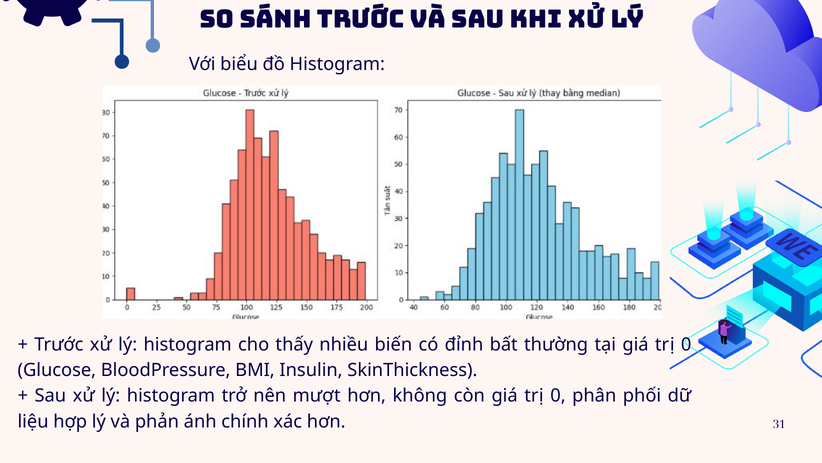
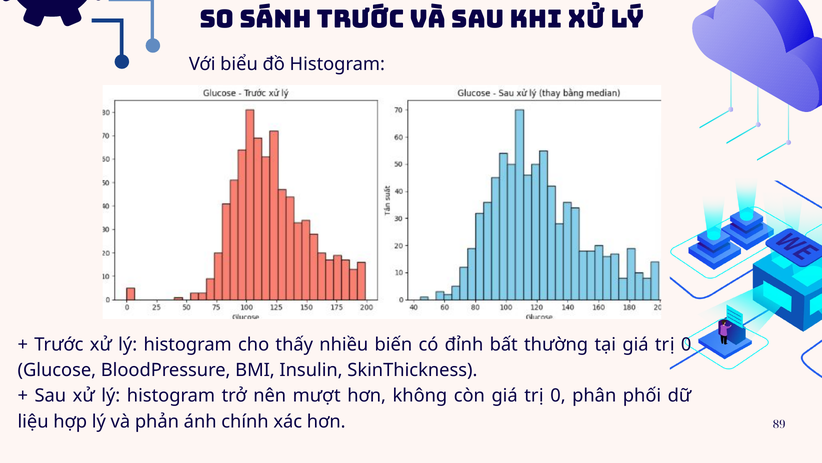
31: 31 -> 89 (779, 424)
